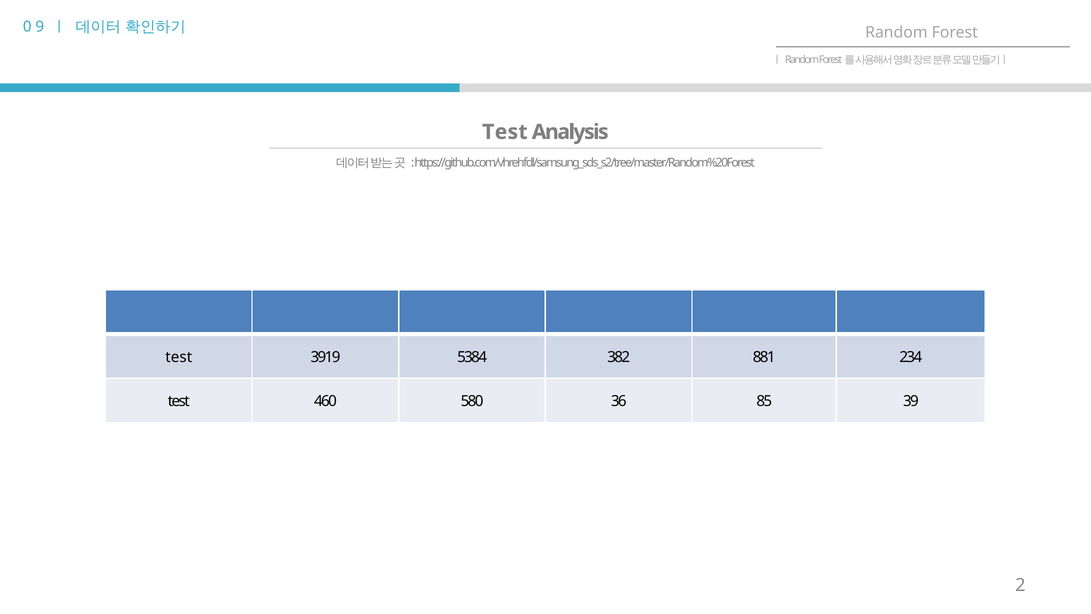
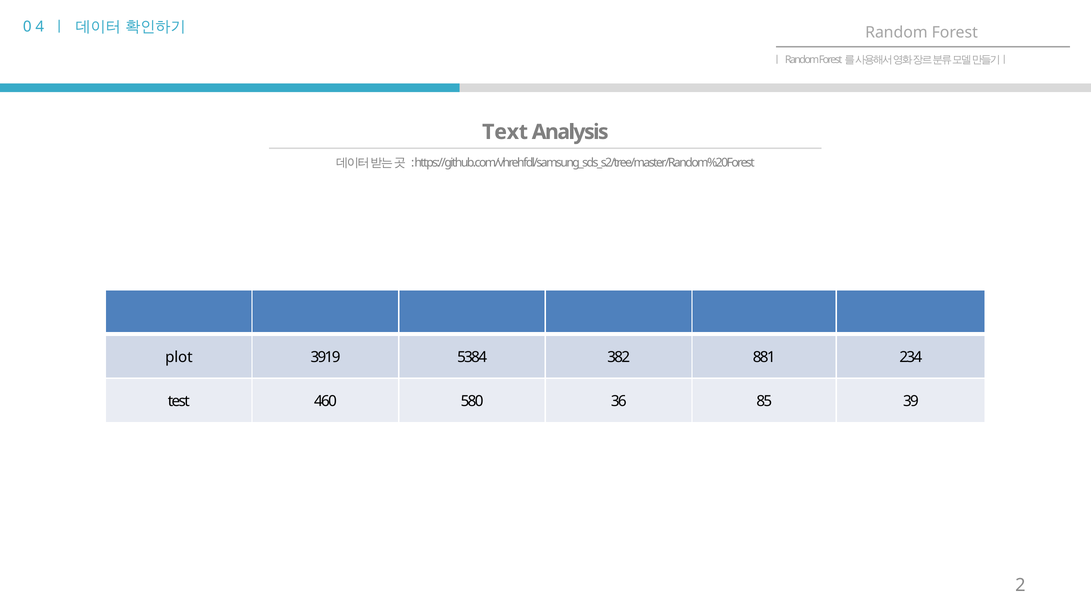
9: 9 -> 4 (40, 27)
Test: Test -> Text (505, 132)
test: test -> plot (179, 357)
